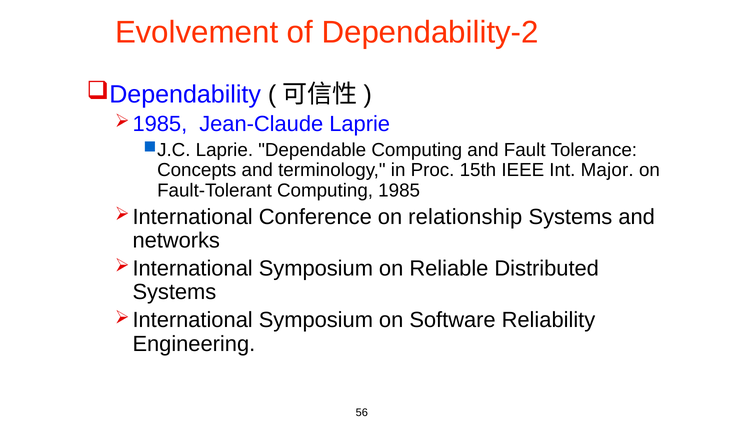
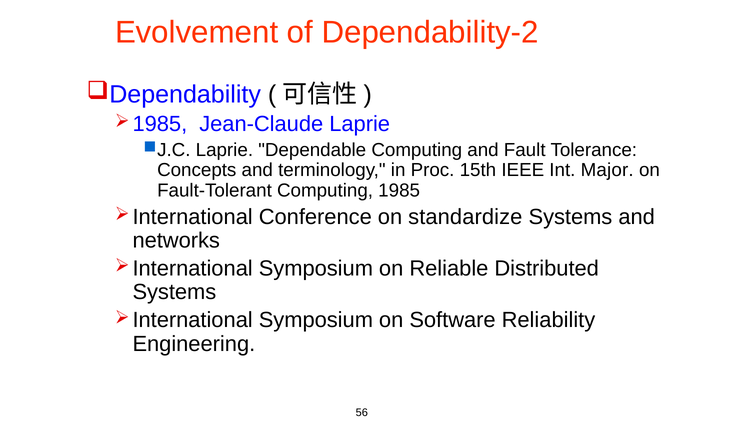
relationship: relationship -> standardize (465, 217)
